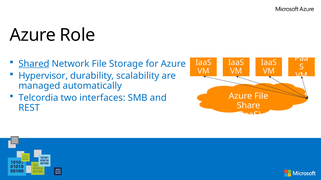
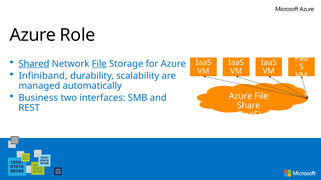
File underline: none -> present (99, 64)
Hypervisor: Hypervisor -> Infiniband (43, 76)
Telcordia: Telcordia -> Business (38, 98)
